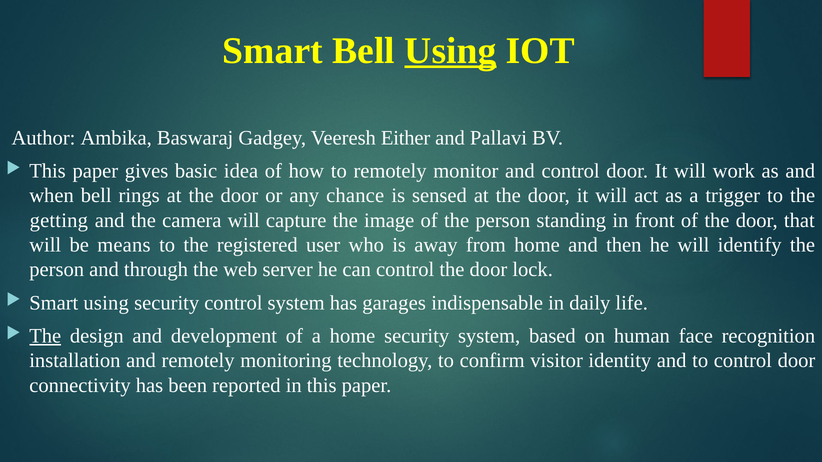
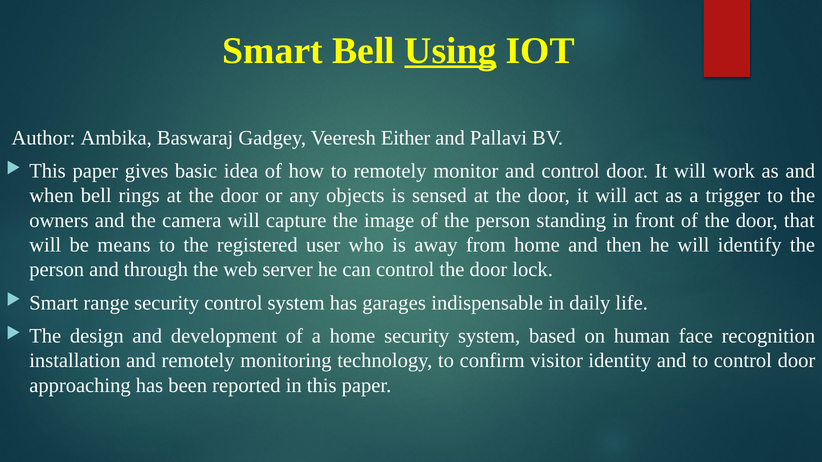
chance: chance -> objects (355, 196)
getting: getting -> owners (59, 221)
Smart using: using -> range (106, 303)
The underline: present -> none (45, 336)
connectivity: connectivity -> approaching (80, 386)
